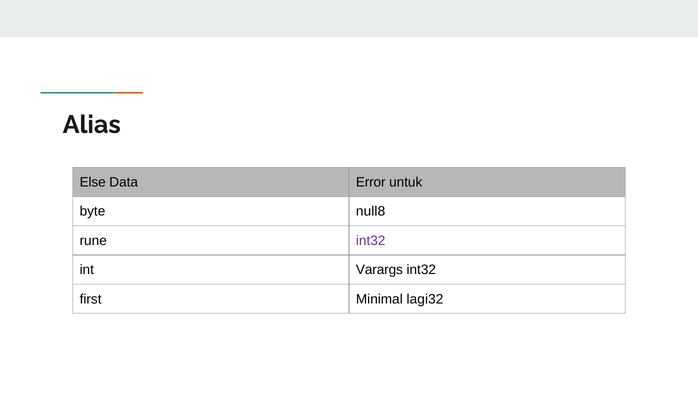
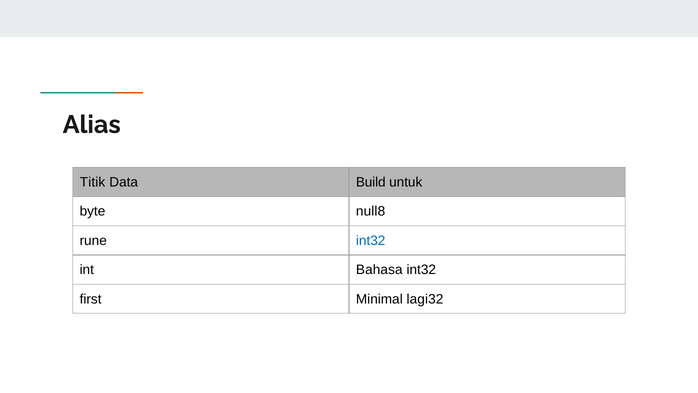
Else: Else -> Titik (93, 182)
Error: Error -> Build (371, 182)
int32 colour: purple -> blue (371, 240)
Varargs: Varargs -> Bahasa (379, 270)
